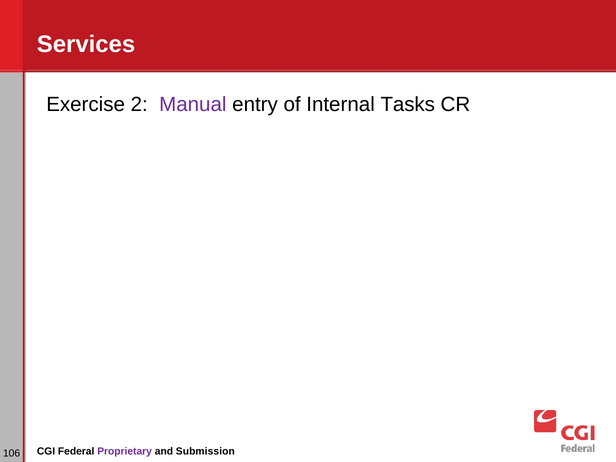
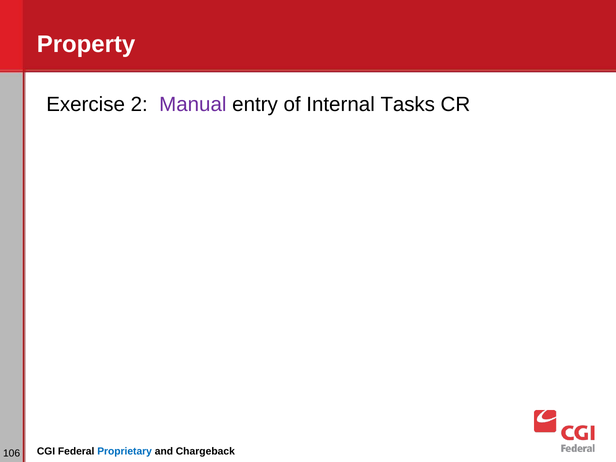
Services: Services -> Property (86, 45)
Proprietary colour: purple -> blue (125, 451)
Submission: Submission -> Chargeback (205, 451)
